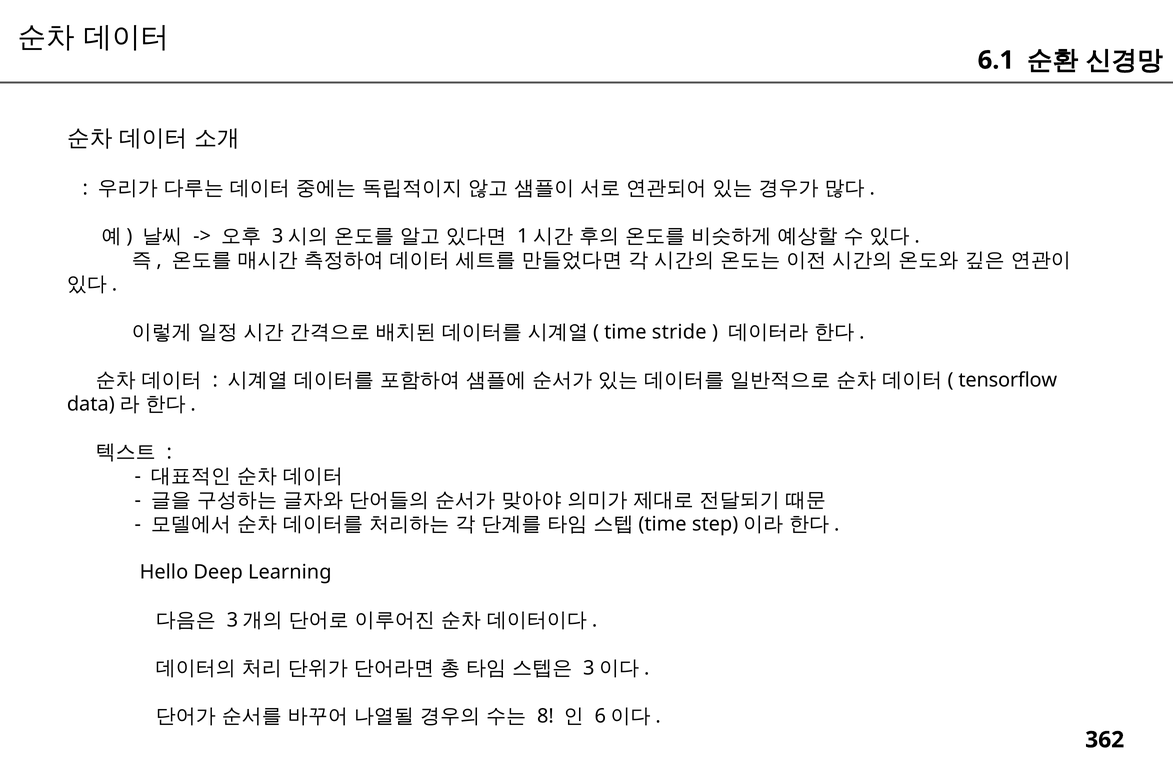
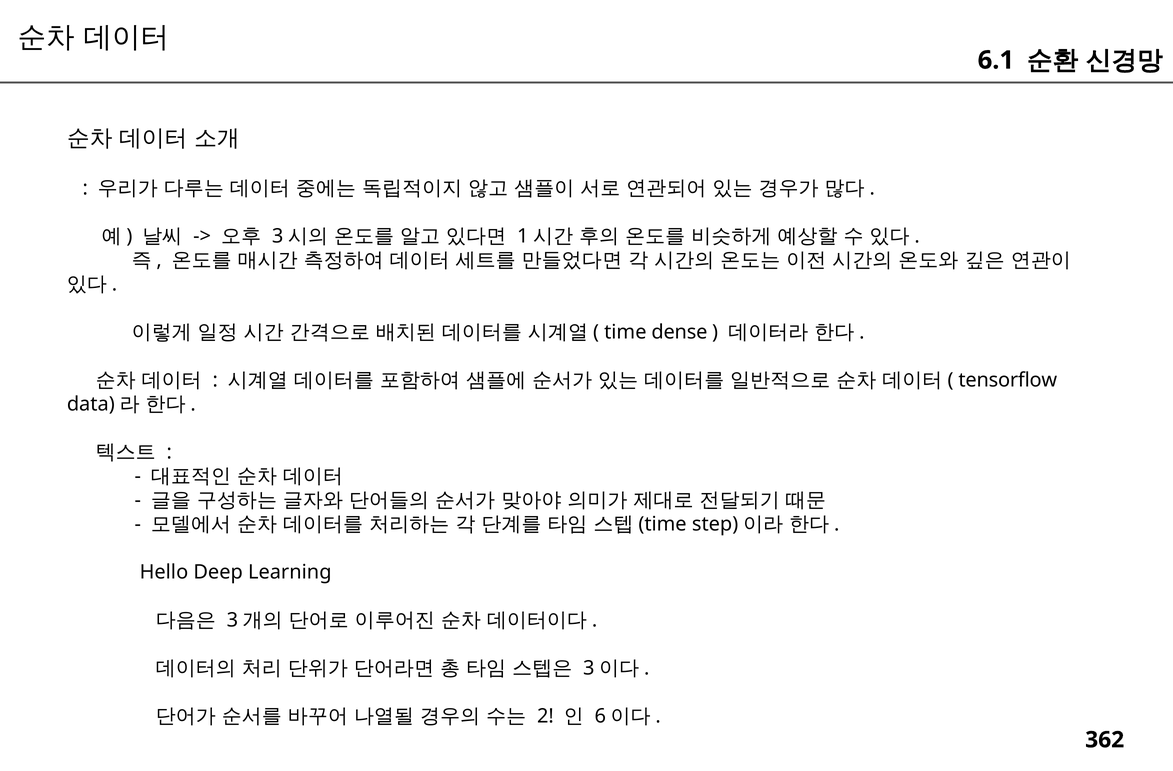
stride: stride -> dense (679, 332)
8: 8 -> 2 (545, 715)
